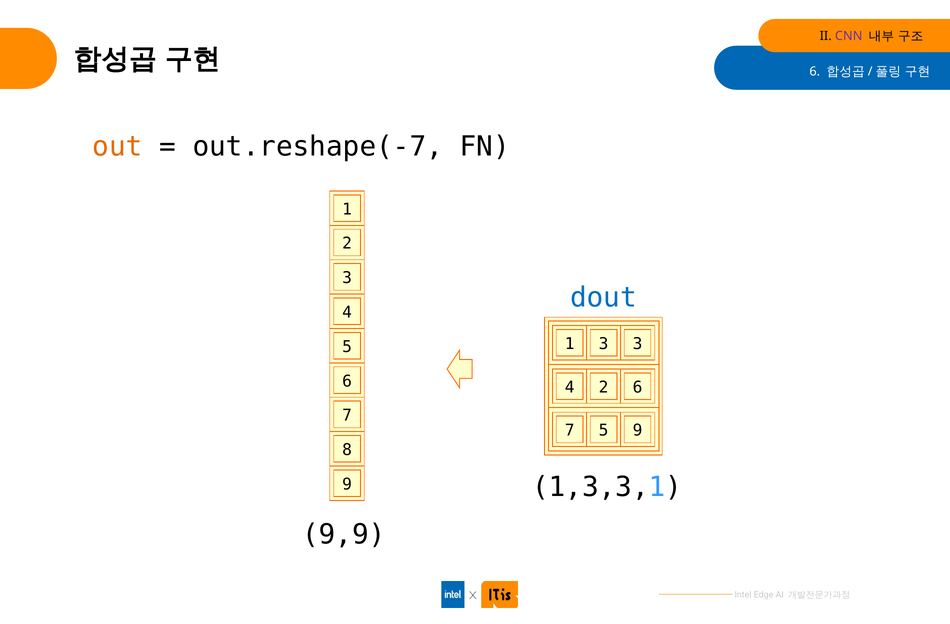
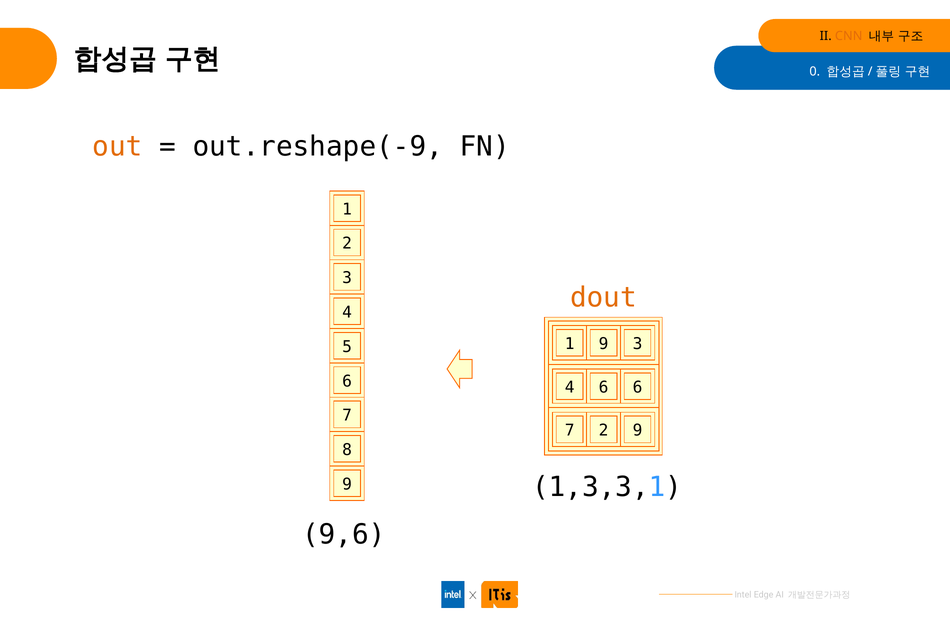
CNN colour: purple -> orange (849, 36)
6: 6 -> 0 (815, 72)
out.reshape(-7: out.reshape(-7 -> out.reshape(-9 (318, 147)
dout colour: blue -> orange (603, 298)
1 3: 3 -> 9 (604, 344)
4 2: 2 -> 6 (604, 387)
7 5: 5 -> 2 (604, 431)
9,9: 9,9 -> 9,6 (344, 535)
